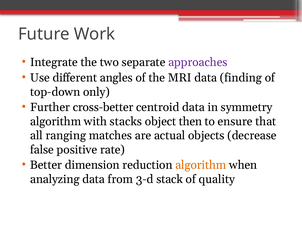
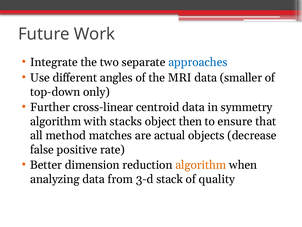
approaches colour: purple -> blue (198, 62)
finding: finding -> smaller (241, 78)
cross-better: cross-better -> cross-linear (103, 107)
ranging: ranging -> method (66, 135)
